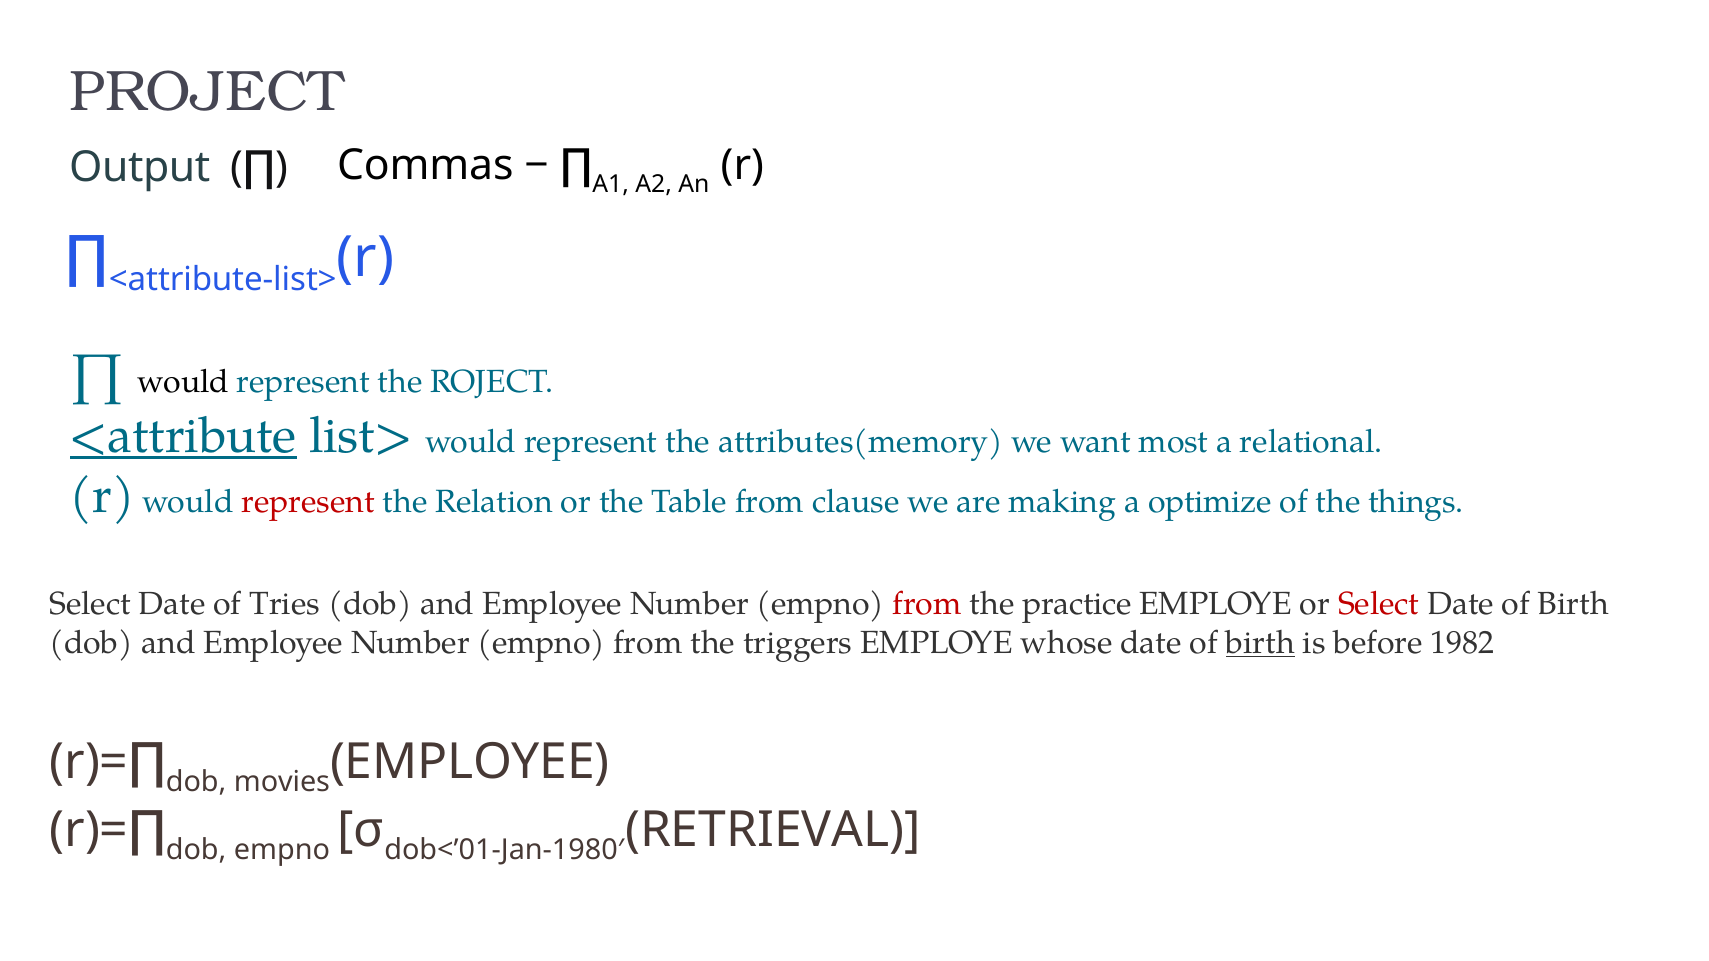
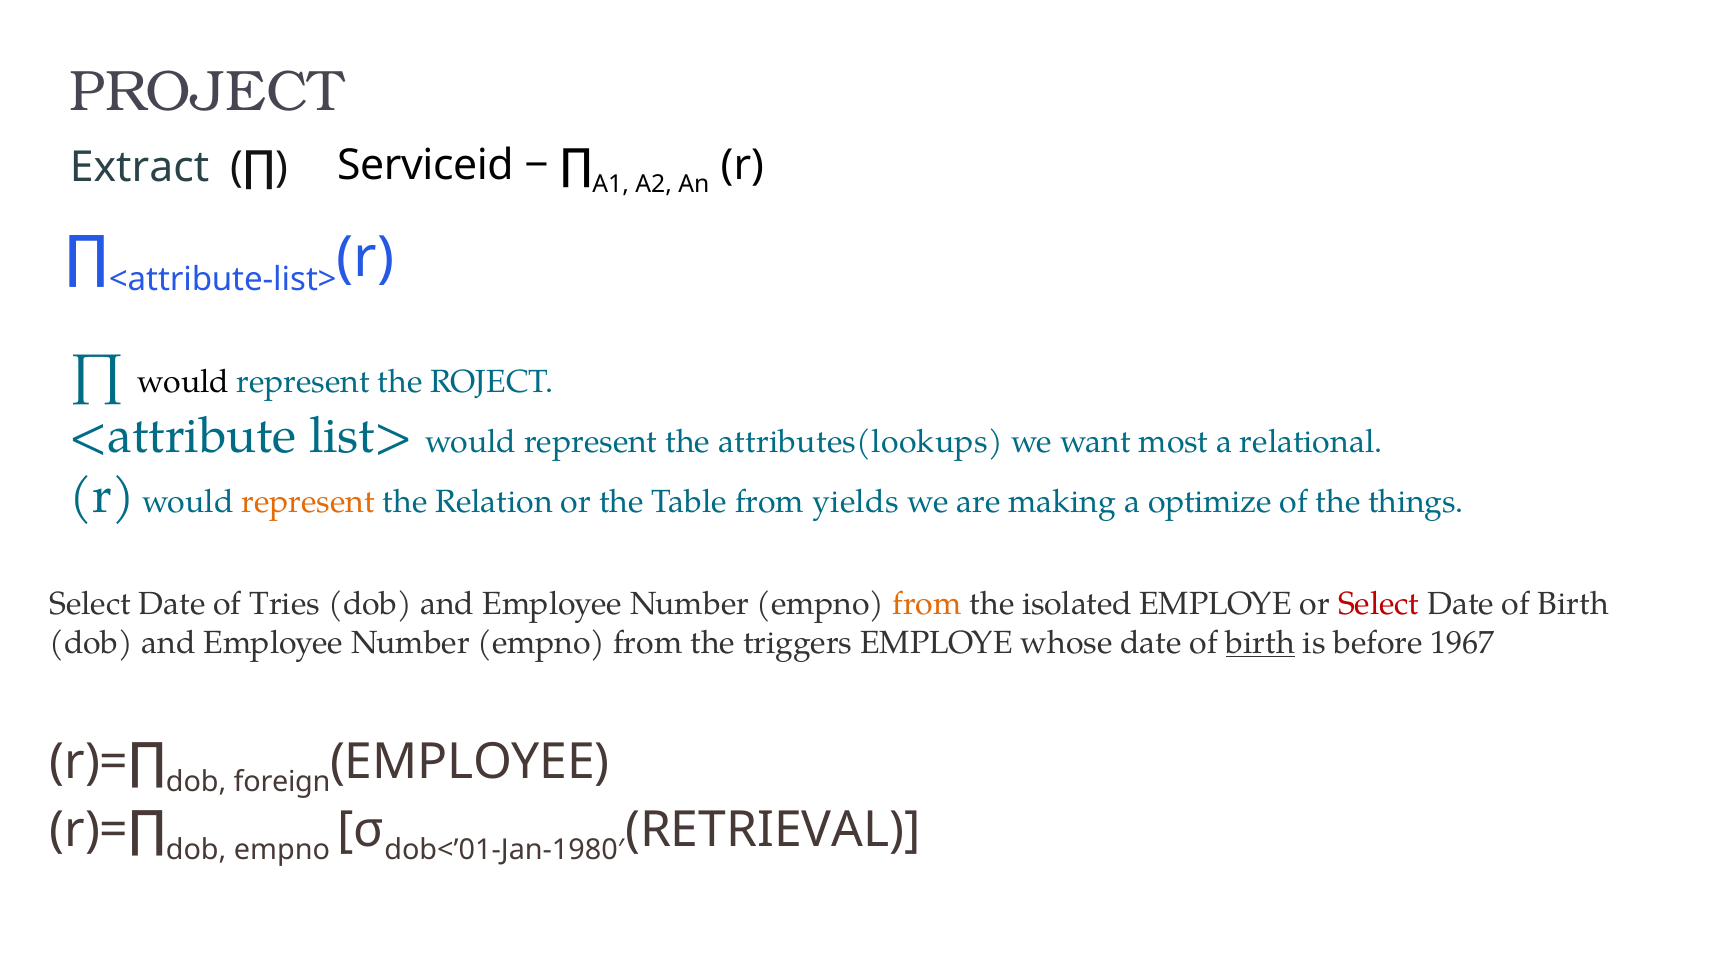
Commas: Commas -> Serviceid (425, 165)
Output: Output -> Extract (140, 167)
<attribute underline: present -> none (183, 436)
attributes(memory: attributes(memory -> attributes(lookups (861, 442)
represent colour: red -> orange (308, 502)
clause: clause -> yields (856, 502)
from colour: red -> orange (927, 605)
practice: practice -> isolated (1077, 605)
1982: 1982 -> 1967 (1462, 643)
movies: movies -> foreign (282, 782)
